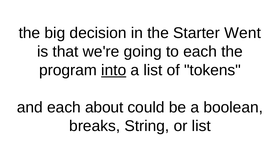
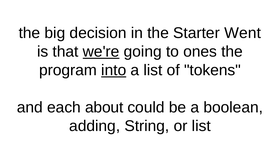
we're underline: none -> present (101, 52)
to each: each -> ones (200, 52)
breaks: breaks -> adding (95, 126)
